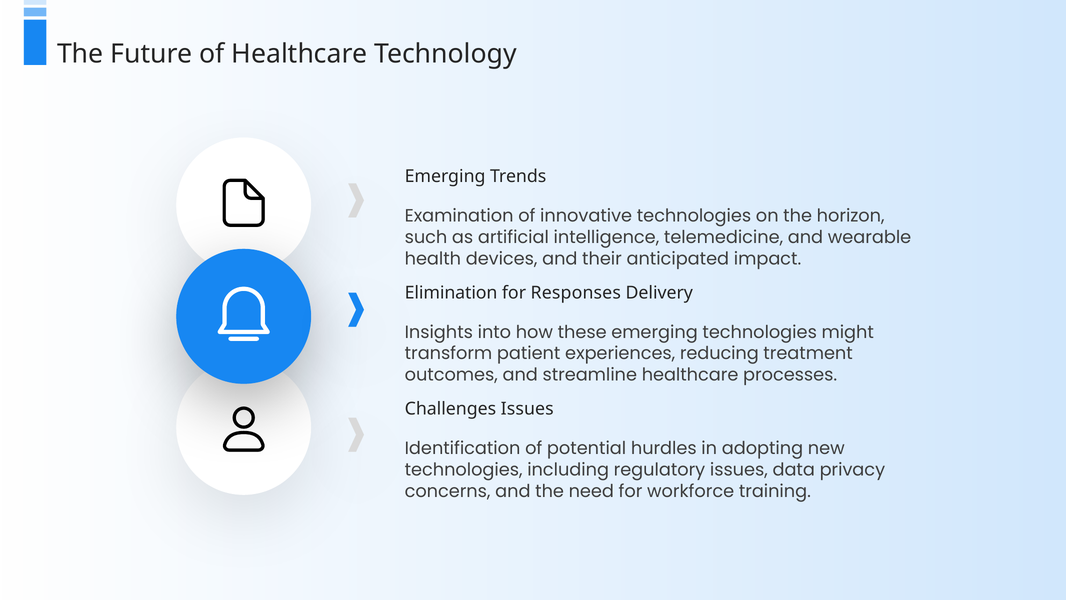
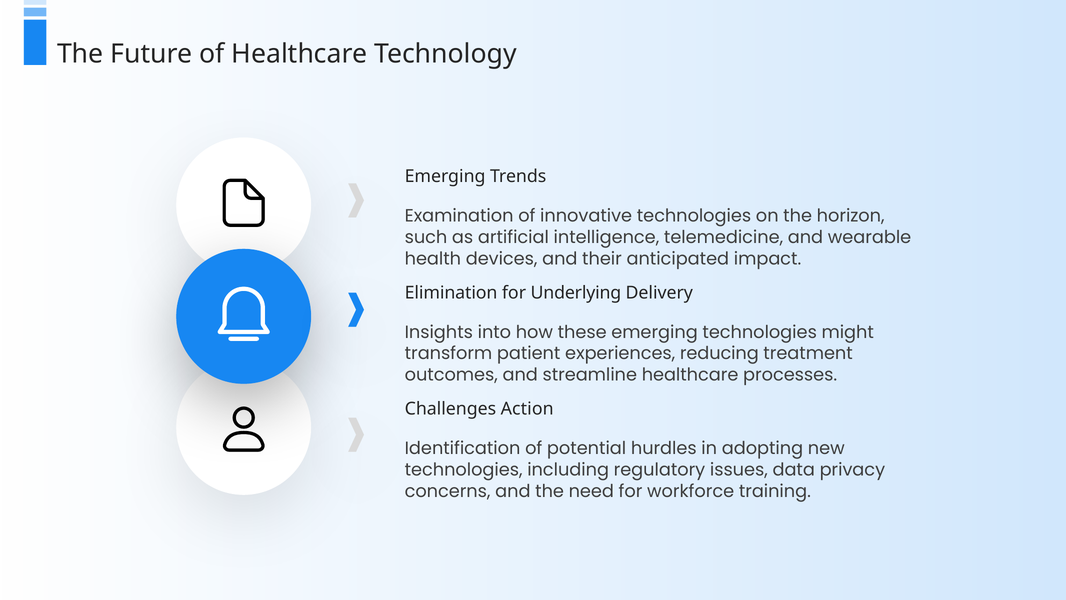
Responses: Responses -> Underlying (576, 293)
Challenges Issues: Issues -> Action (527, 409)
